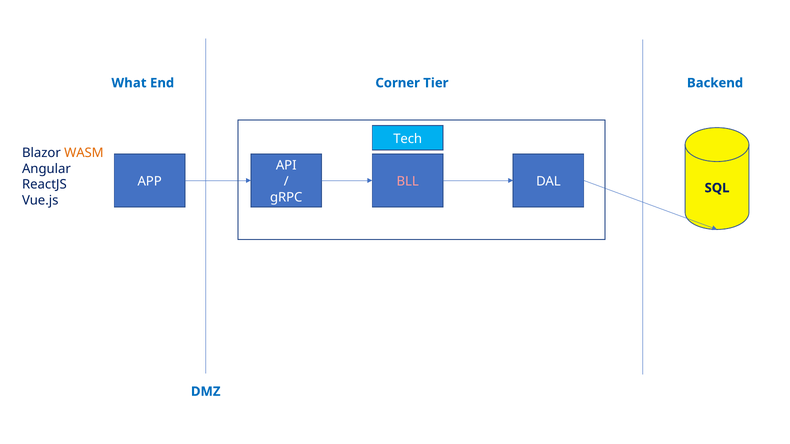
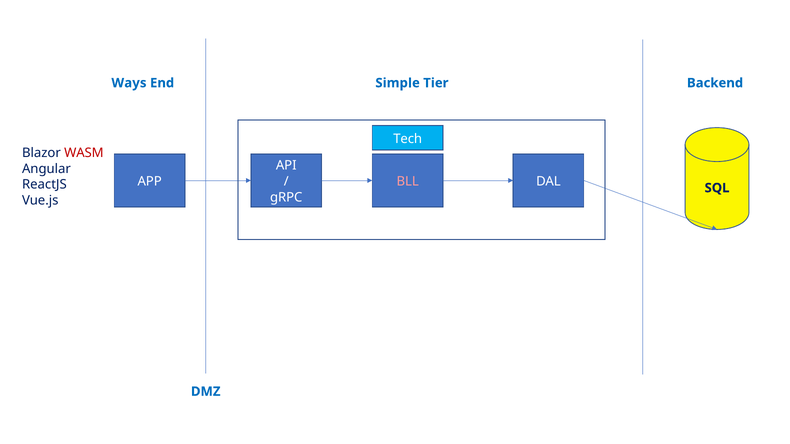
What: What -> Ways (129, 83)
Corner: Corner -> Simple (398, 83)
WASM colour: orange -> red (84, 153)
